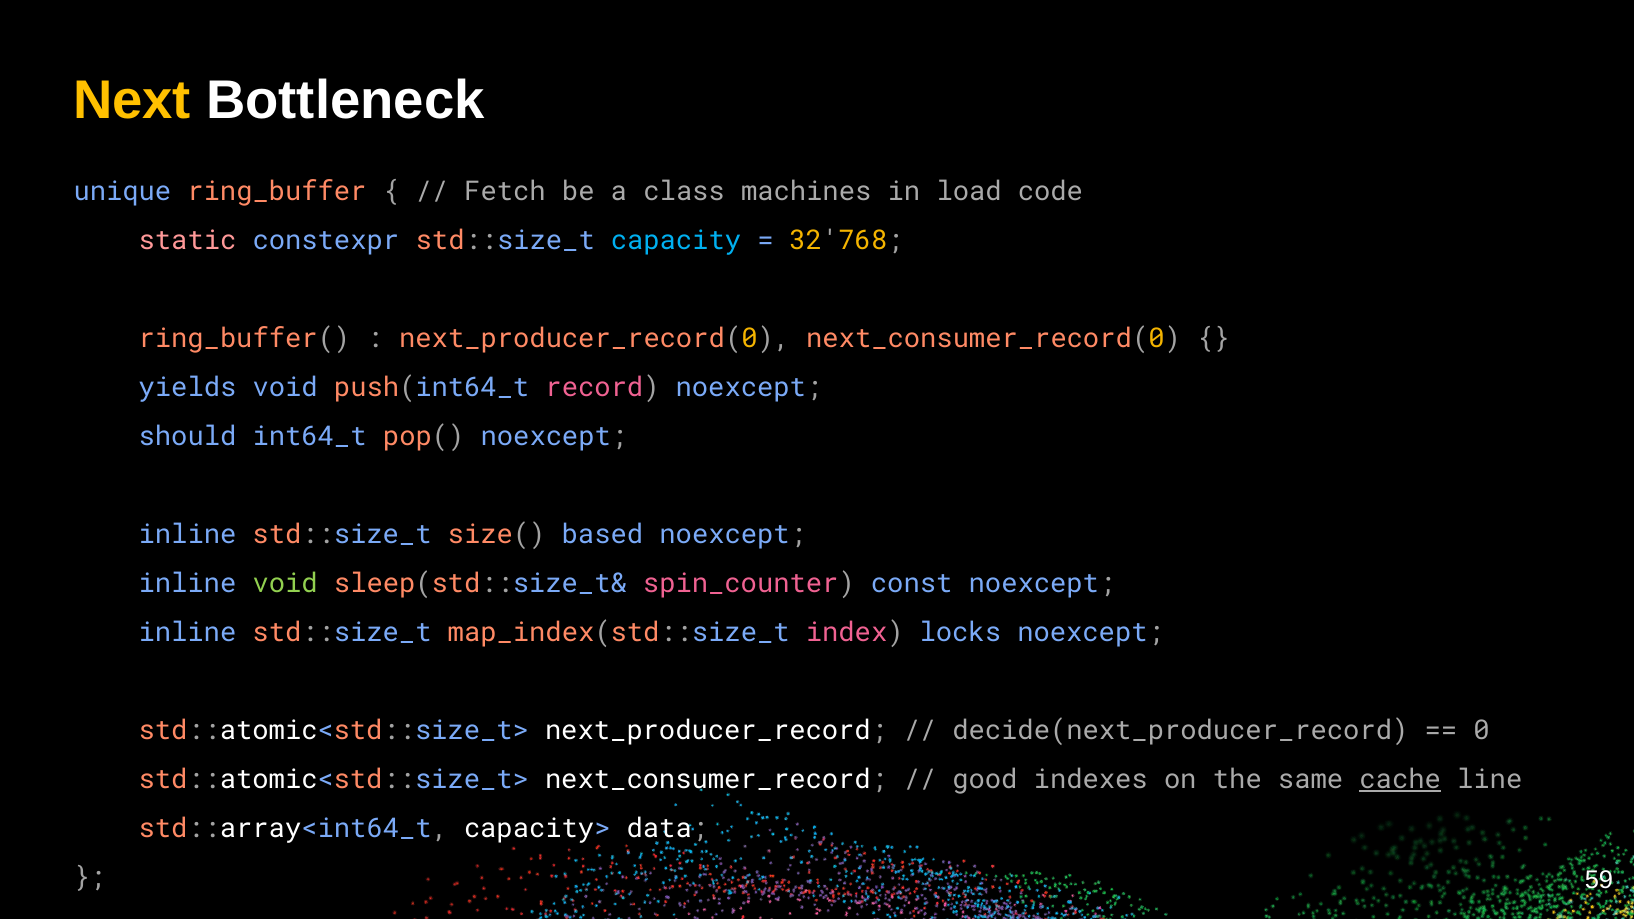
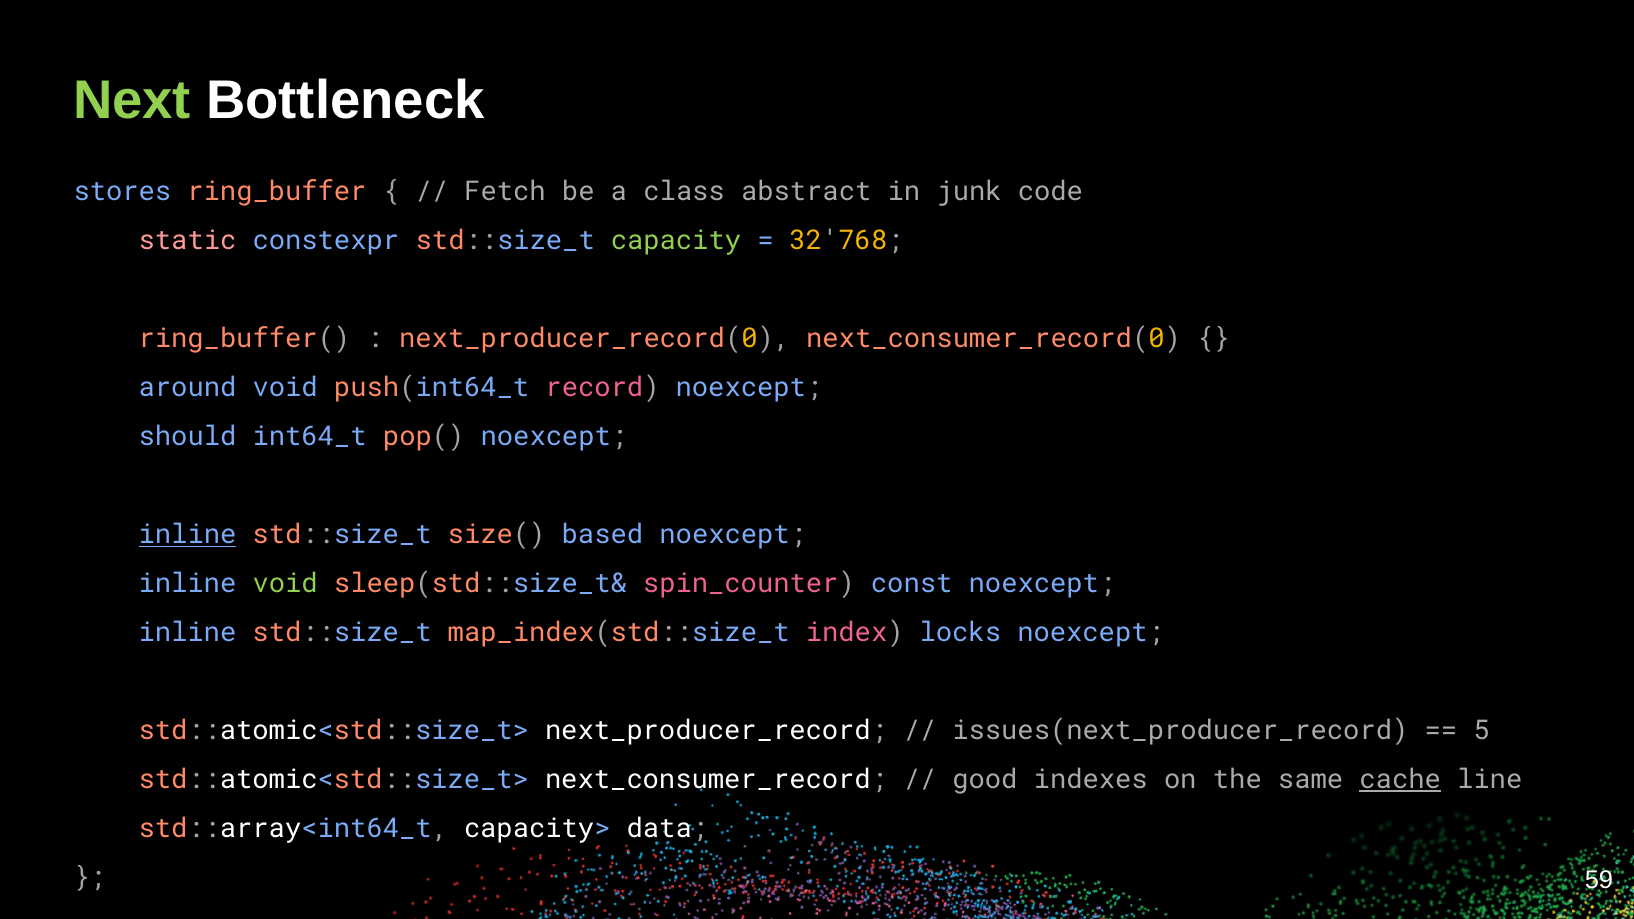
Next colour: yellow -> light green (132, 101)
unique: unique -> stores (122, 192)
machines: machines -> abstract (806, 192)
load: load -> junk (969, 192)
capacity colour: light blue -> light green (676, 241)
yields: yields -> around (188, 388)
inline underline: none -> present (188, 535)
decide(next_producer_record: decide(next_producer_record -> issues(next_producer_record (1180, 731)
0: 0 -> 5 (1482, 731)
